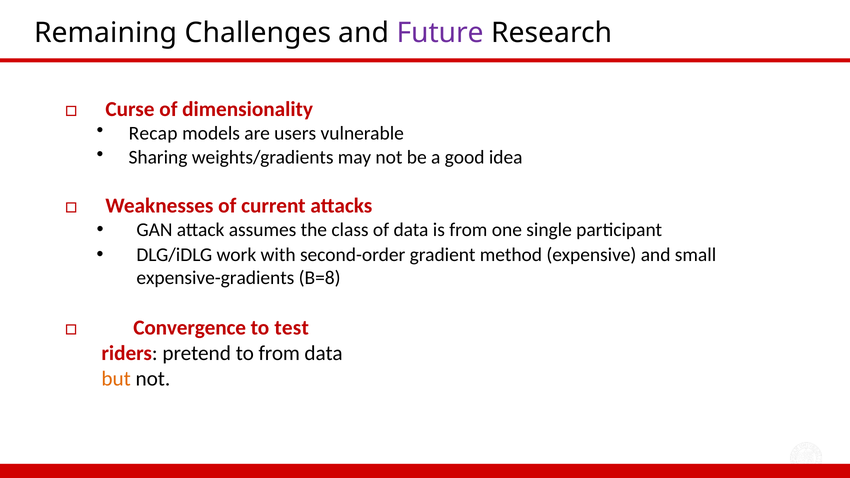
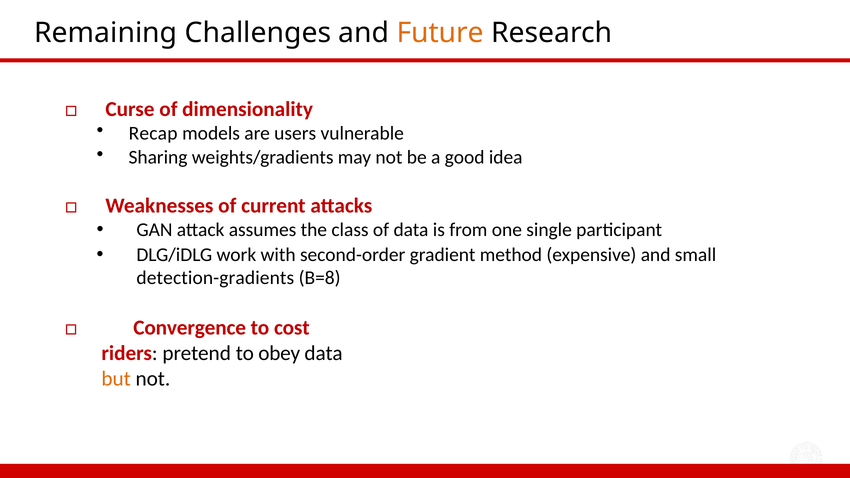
Future colour: purple -> orange (440, 33)
expensive-gradients: expensive-gradients -> detection-gradients (215, 278)
test: test -> cost (292, 328)
to from: from -> obey (279, 353)
